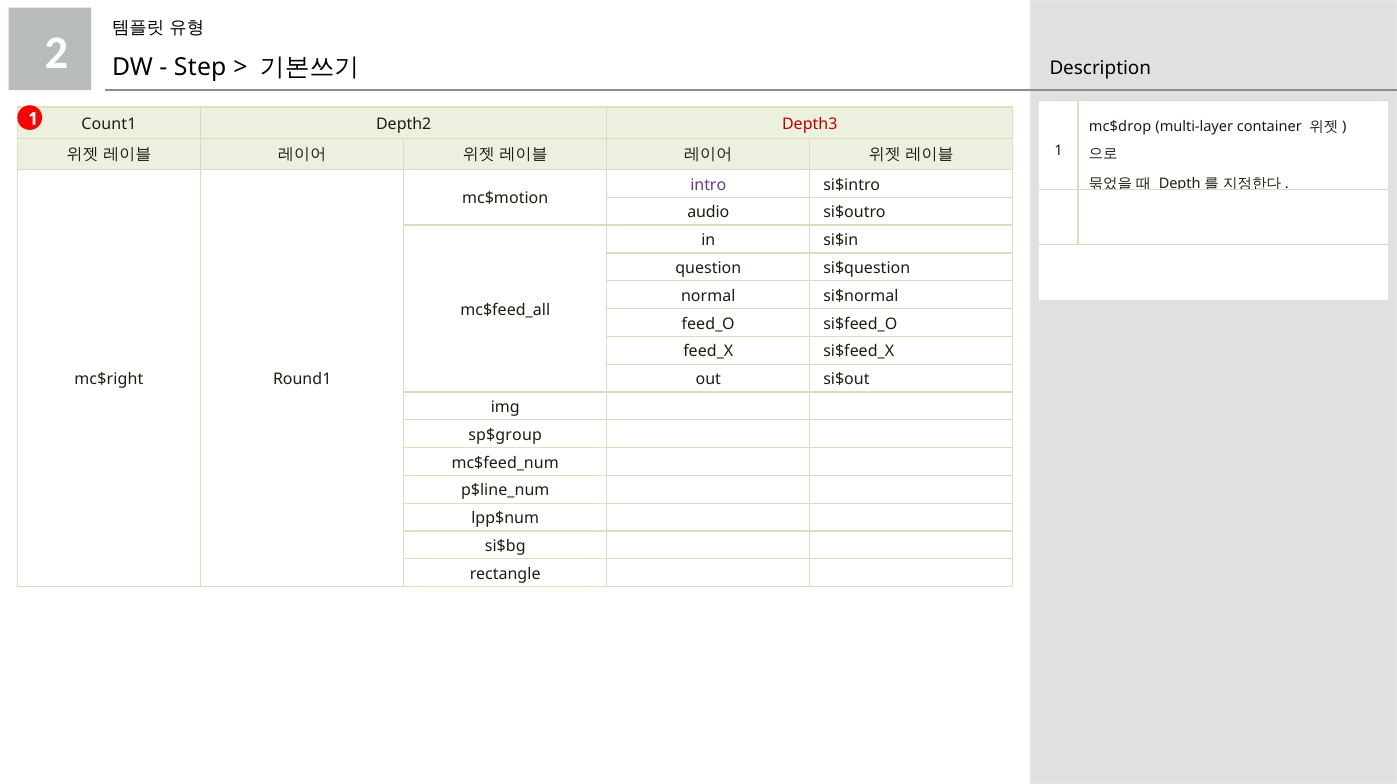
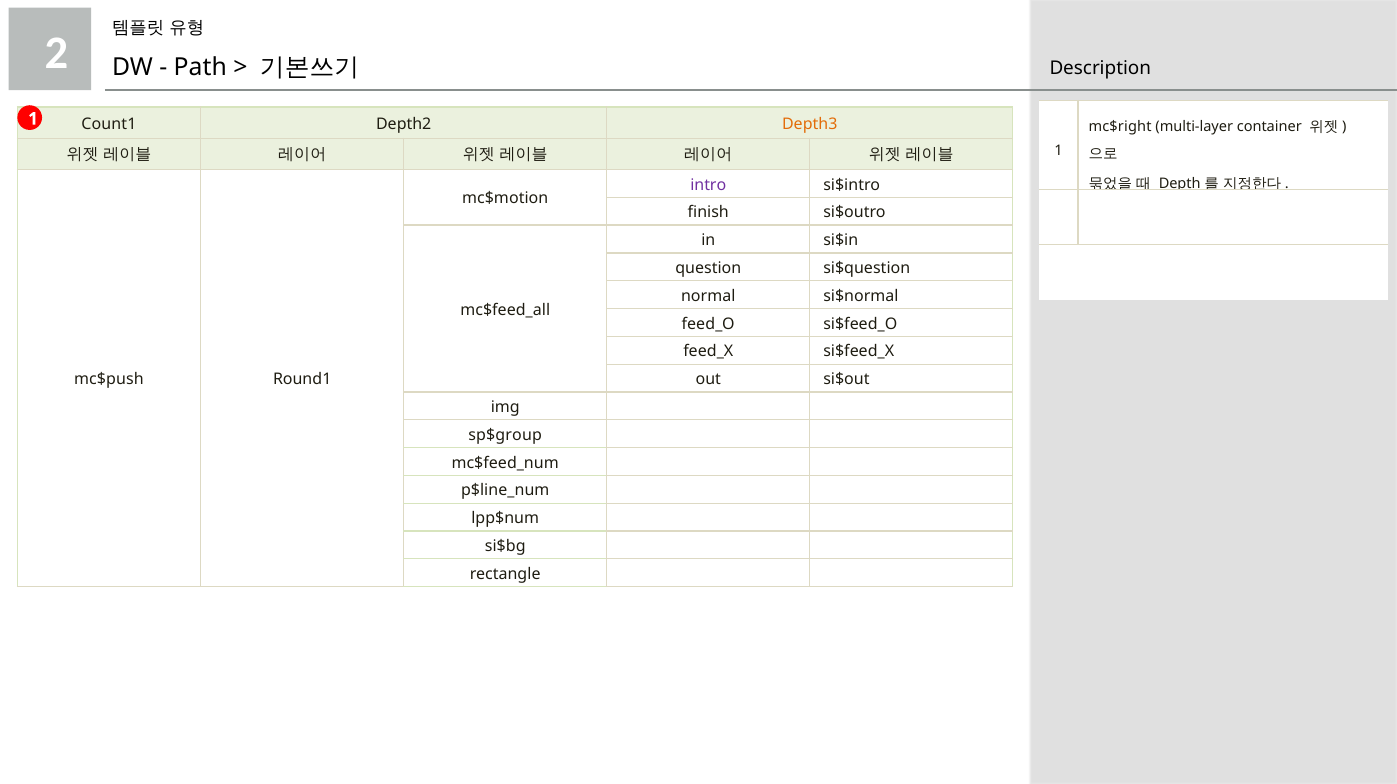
Step: Step -> Path (200, 67)
Depth3 colour: red -> orange (810, 124)
mc$drop: mc$drop -> mc$right (1120, 126)
audio: audio -> finish (708, 213)
mc$right: mc$right -> mc$push (109, 379)
